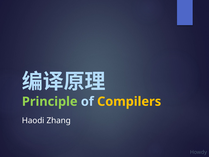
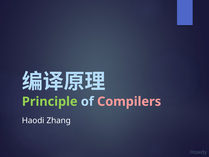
Compilers colour: yellow -> pink (129, 101)
